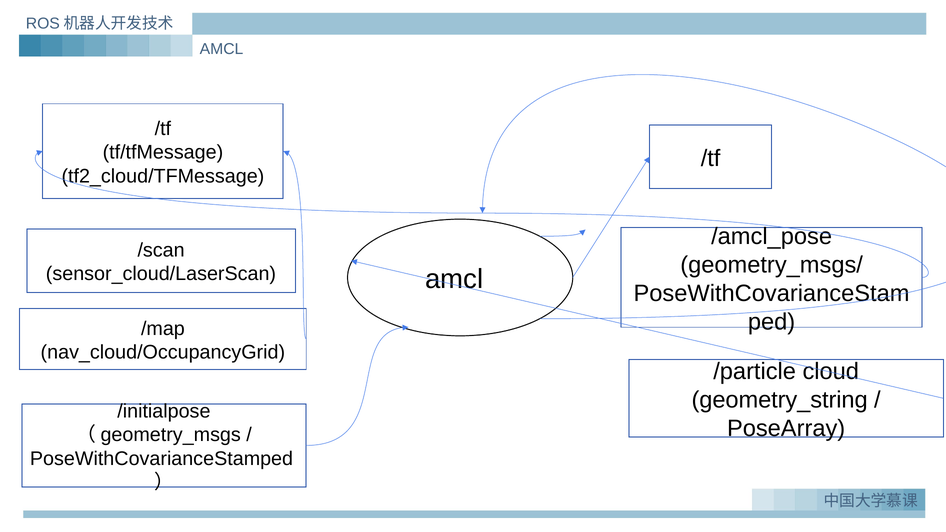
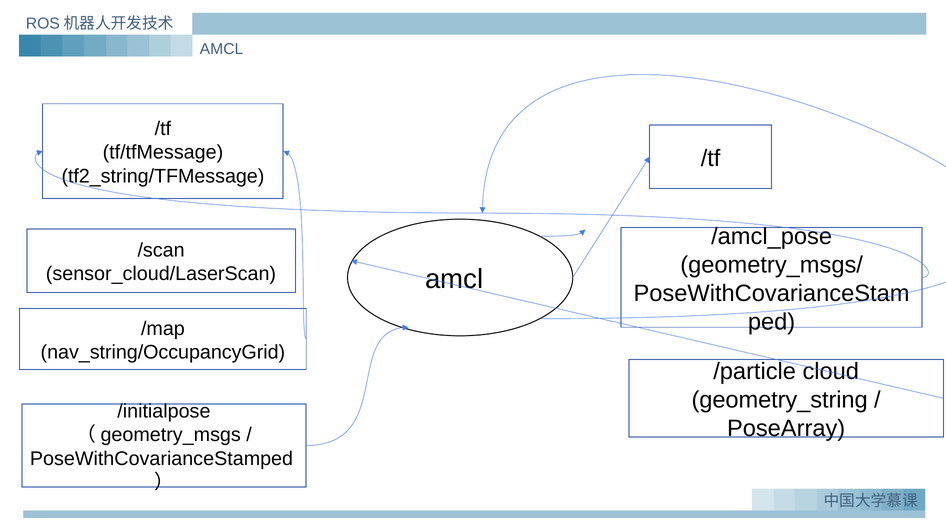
tf2_cloud/TFMessage: tf2_cloud/TFMessage -> tf2_string/TFMessage (163, 176)
nav_cloud/OccupancyGrid: nav_cloud/OccupancyGrid -> nav_string/OccupancyGrid (163, 352)
